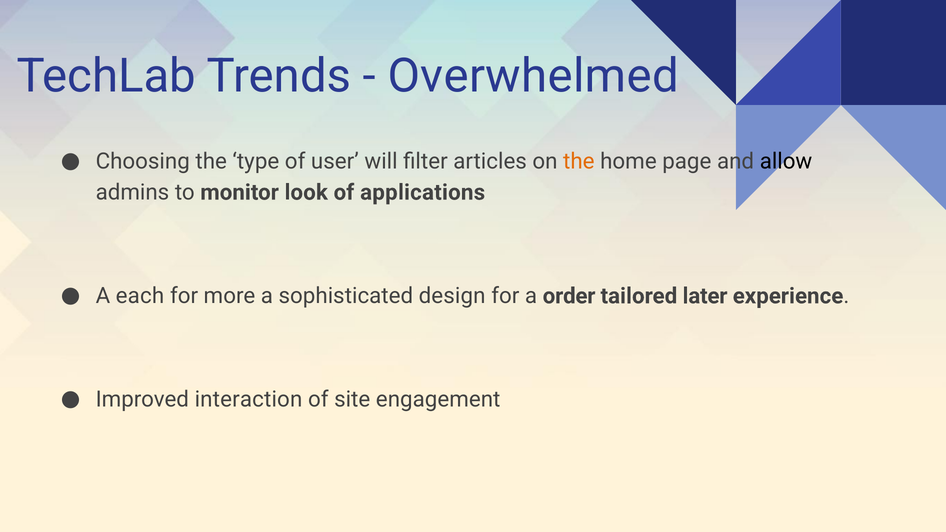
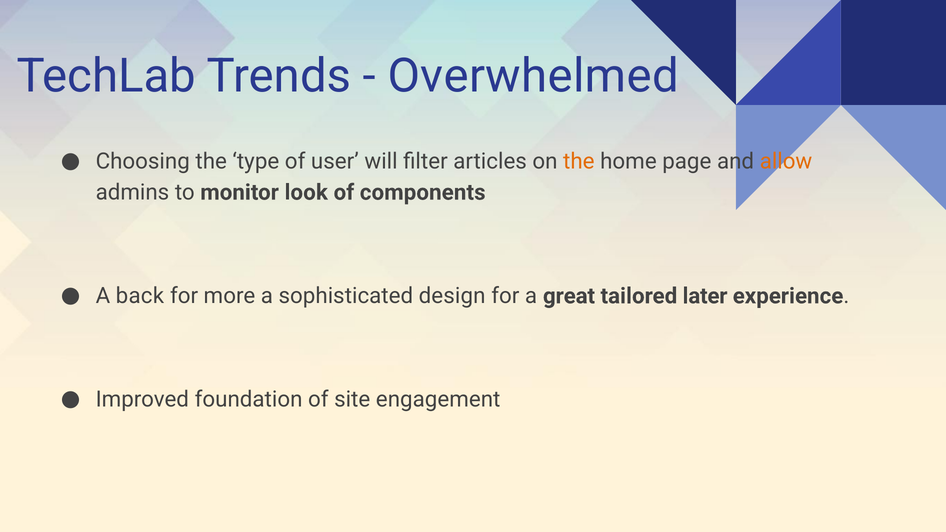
allow colour: black -> orange (786, 162)
applications: applications -> components (423, 192)
each: each -> back (140, 296)
order: order -> great (569, 296)
interaction: interaction -> foundation (249, 400)
